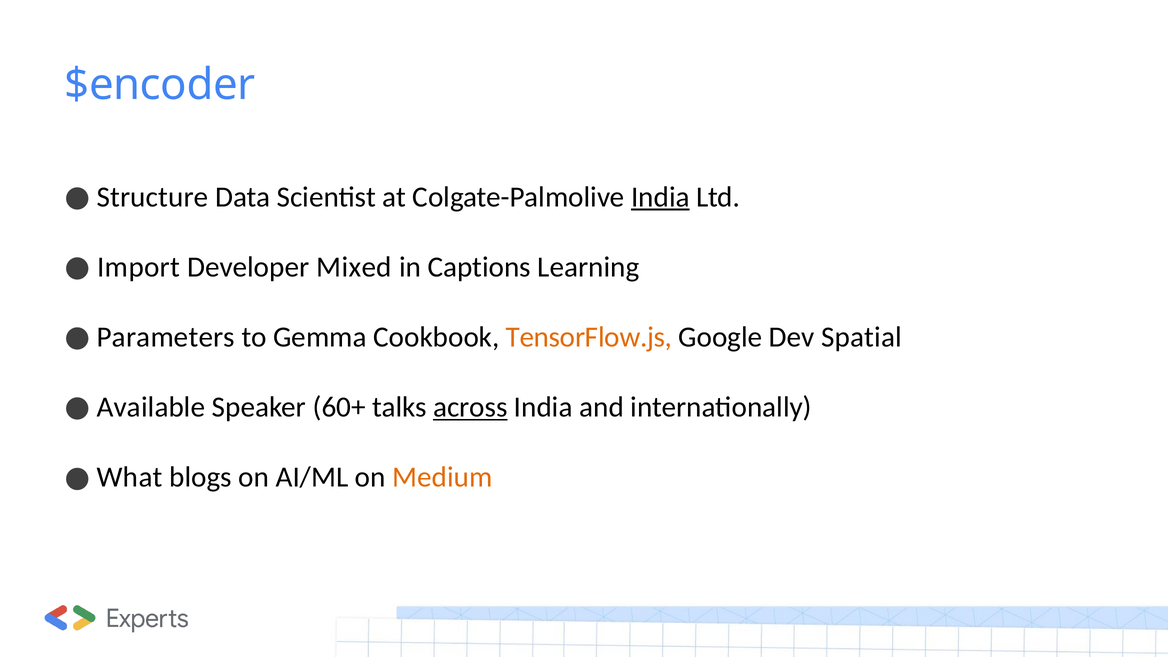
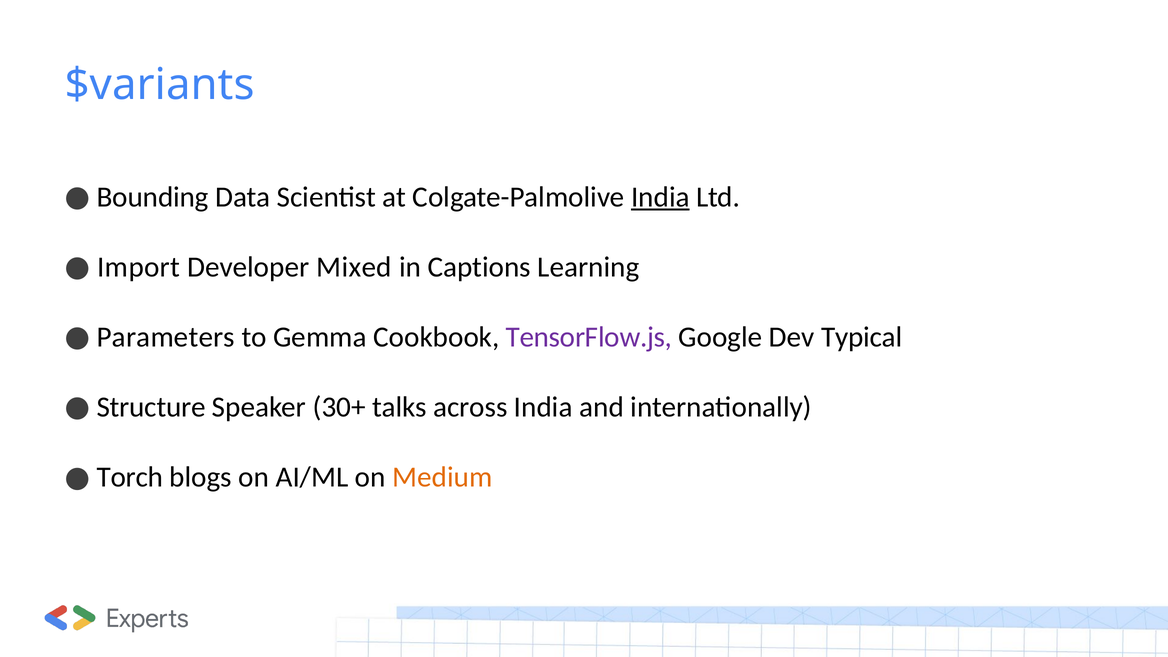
$encoder: $encoder -> $variants (160, 85)
Structure: Structure -> Bounding (153, 197)
TensorFlow.js colour: orange -> purple (589, 337)
Spatial: Spatial -> Typical (862, 337)
Available: Available -> Structure (151, 407)
60+: 60+ -> 30+ (339, 407)
across underline: present -> none (470, 407)
What: What -> Torch (130, 477)
